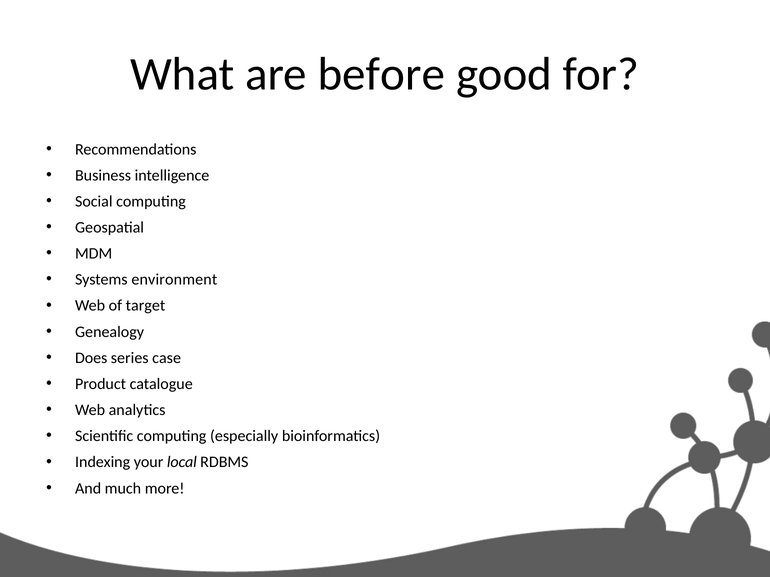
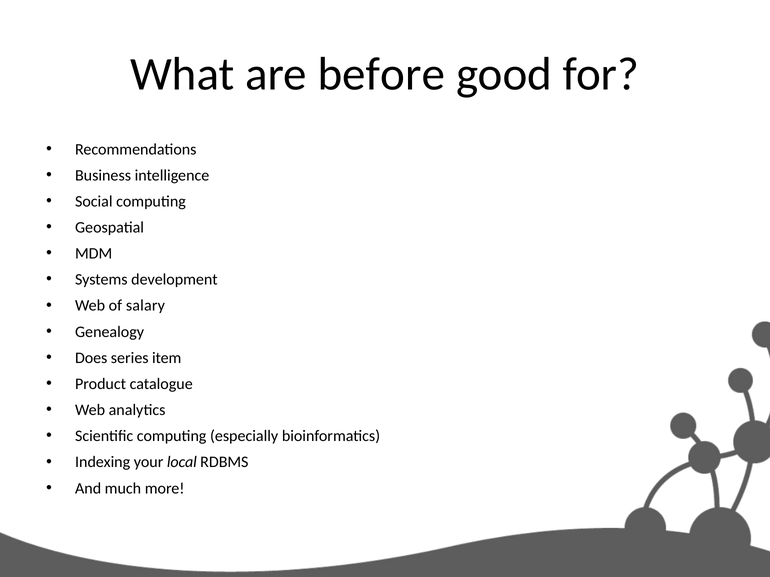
environment: environment -> development (174, 280)
target: target -> salary (145, 306)
case: case -> item (167, 358)
